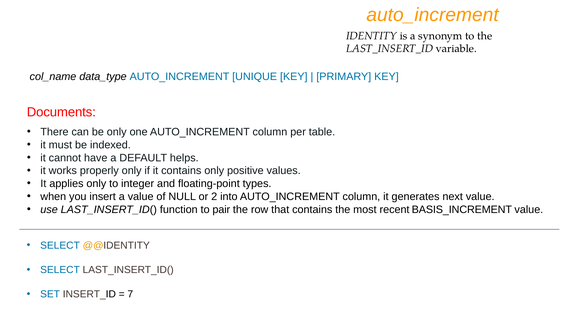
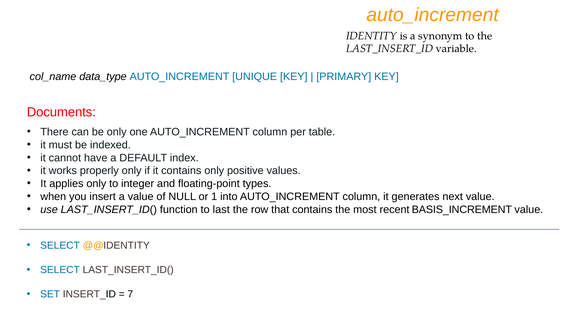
helps: helps -> index (184, 158)
2: 2 -> 1 (214, 197)
pair: pair -> last (221, 210)
